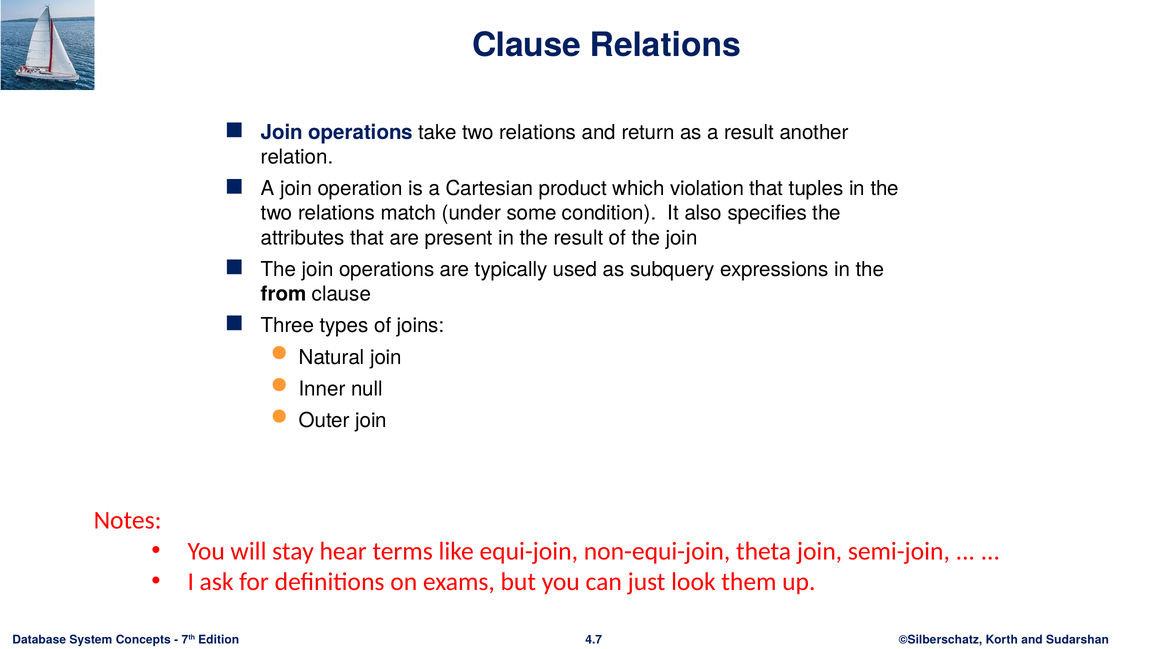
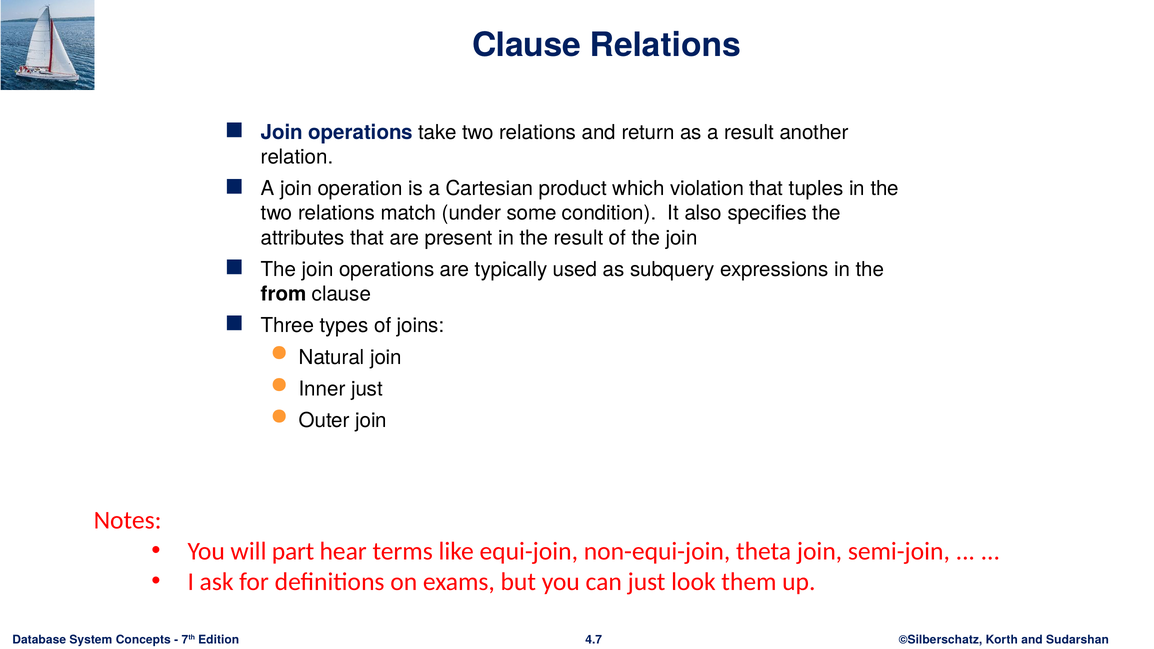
Inner null: null -> just (367, 389)
stay: stay -> part (293, 551)
